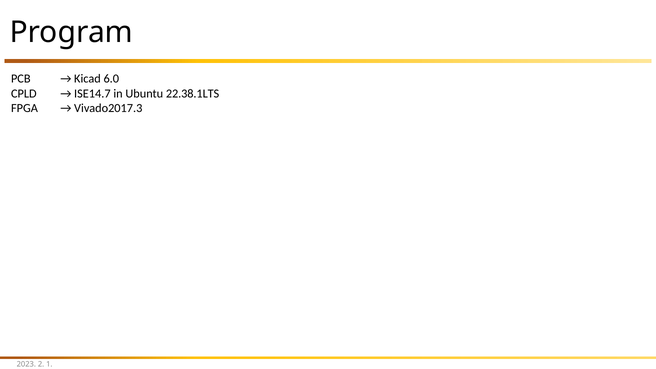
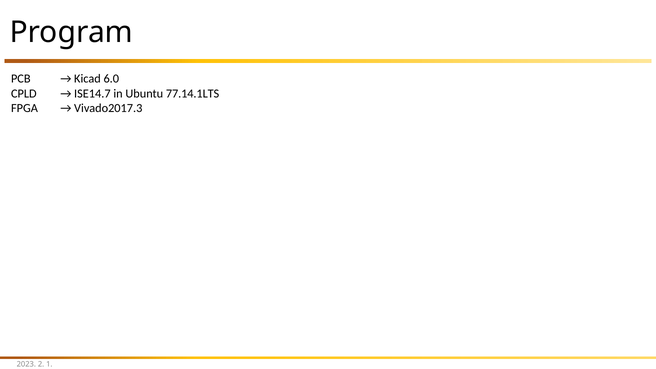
22.38.1LTS: 22.38.1LTS -> 77.14.1LTS (193, 94)
